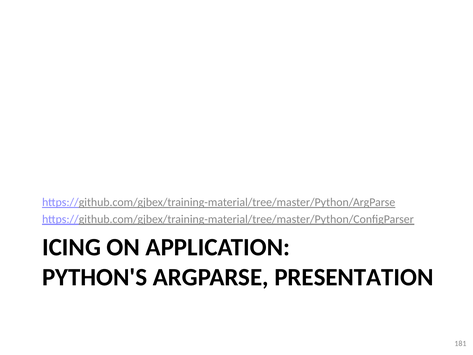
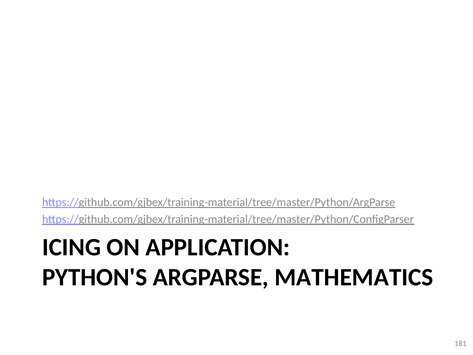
PRESENTATION: PRESENTATION -> MATHEMATICS (354, 277)
